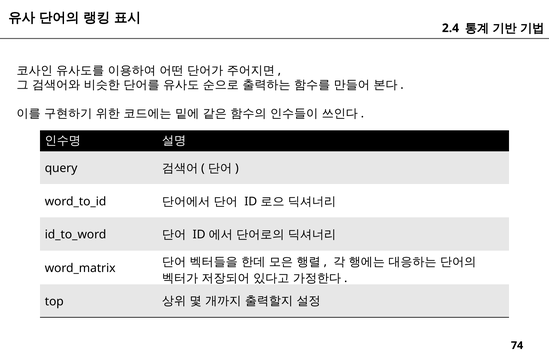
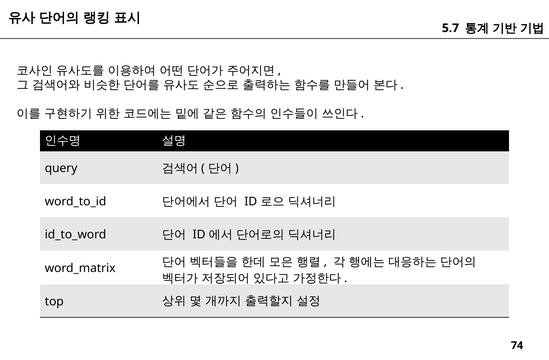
2.4: 2.4 -> 5.7 (450, 28)
